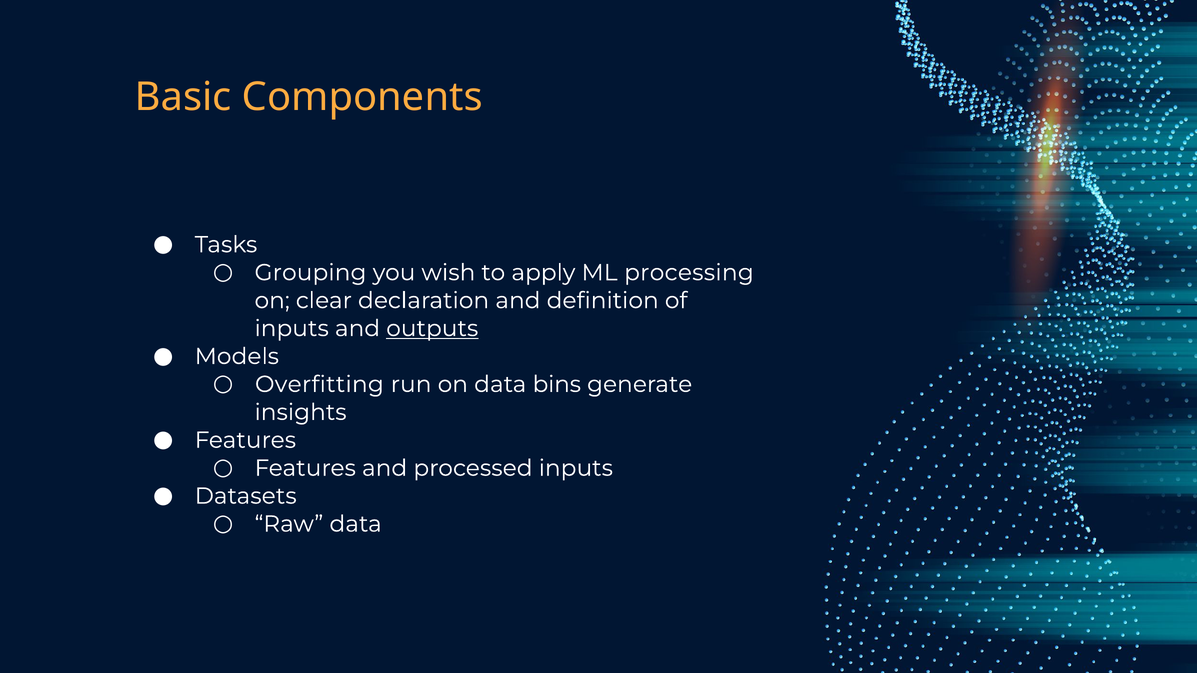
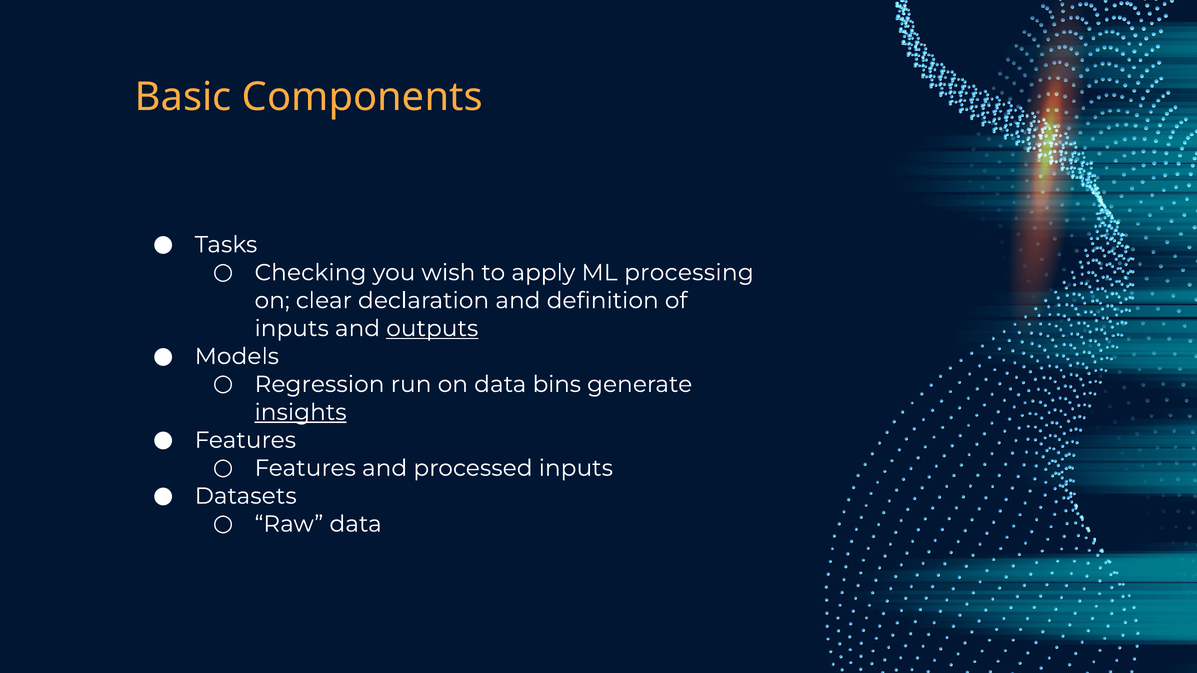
Grouping: Grouping -> Checking (311, 273)
Overfitting: Overfitting -> Regression (320, 384)
insights underline: none -> present (301, 412)
